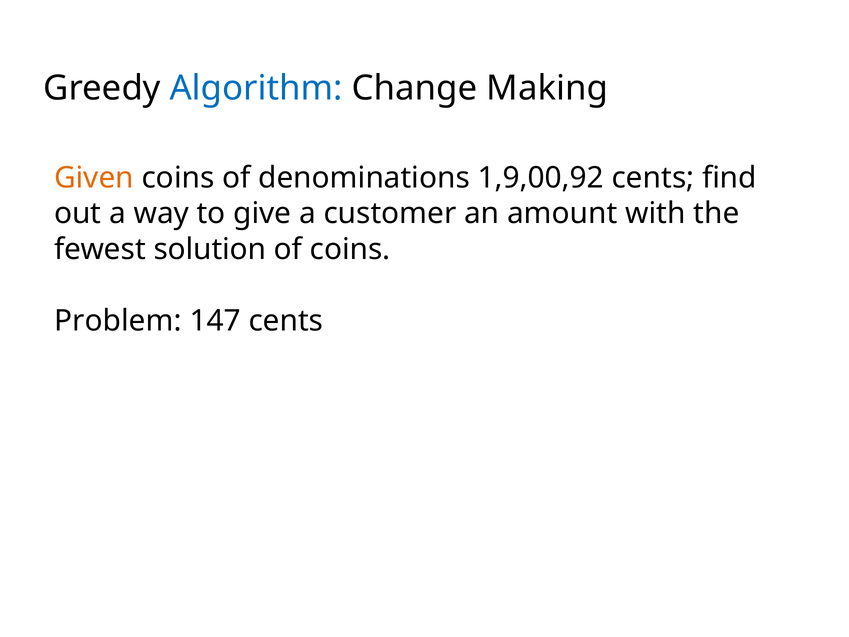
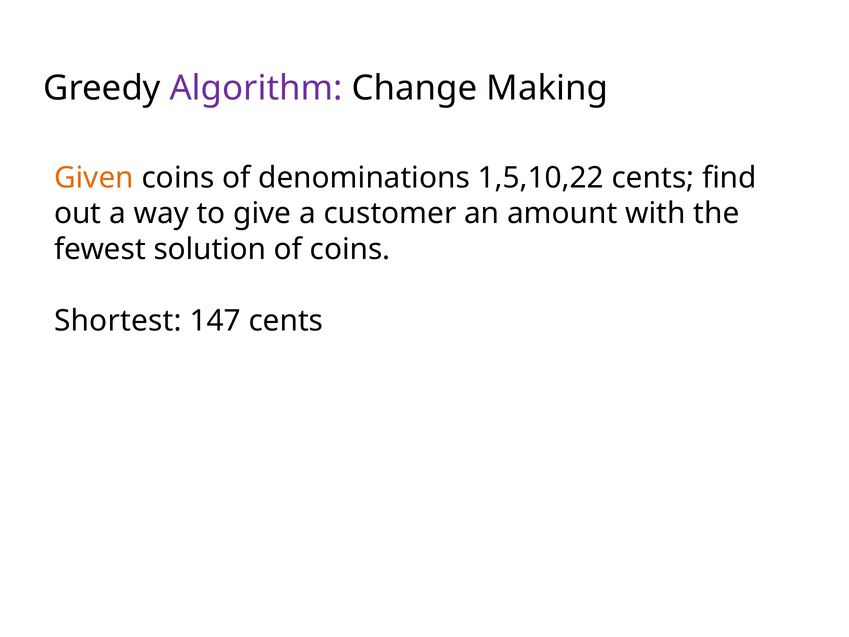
Algorithm colour: blue -> purple (256, 88)
1,9,00,92: 1,9,00,92 -> 1,5,10,22 (541, 178)
Problem: Problem -> Shortest (118, 321)
